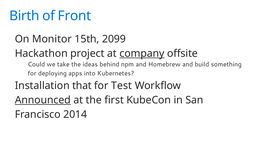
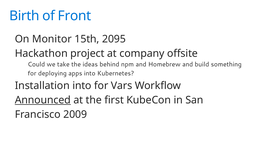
2099: 2099 -> 2095 (114, 39)
company underline: present -> none (142, 53)
Installation that: that -> into (82, 85)
Test: Test -> Vars (122, 85)
2014: 2014 -> 2009 (75, 114)
